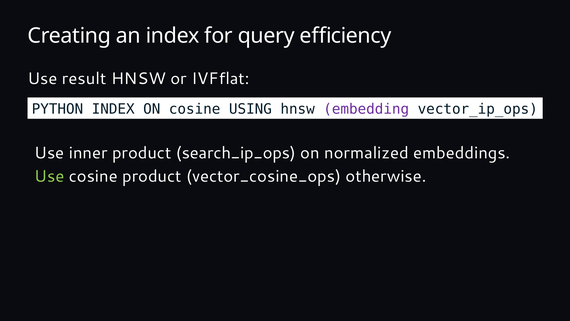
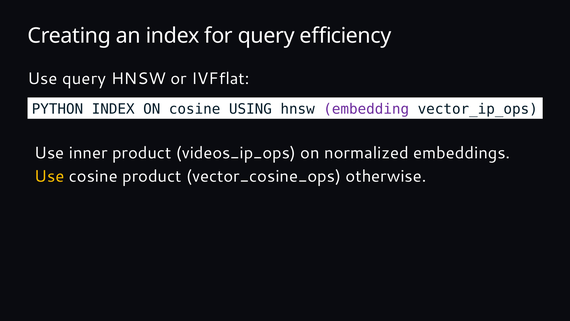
Use result: result -> query (84, 78)
search_ip_ops: search_ip_ops -> videos_ip_ops (236, 153)
Use colour: light green -> yellow (49, 176)
